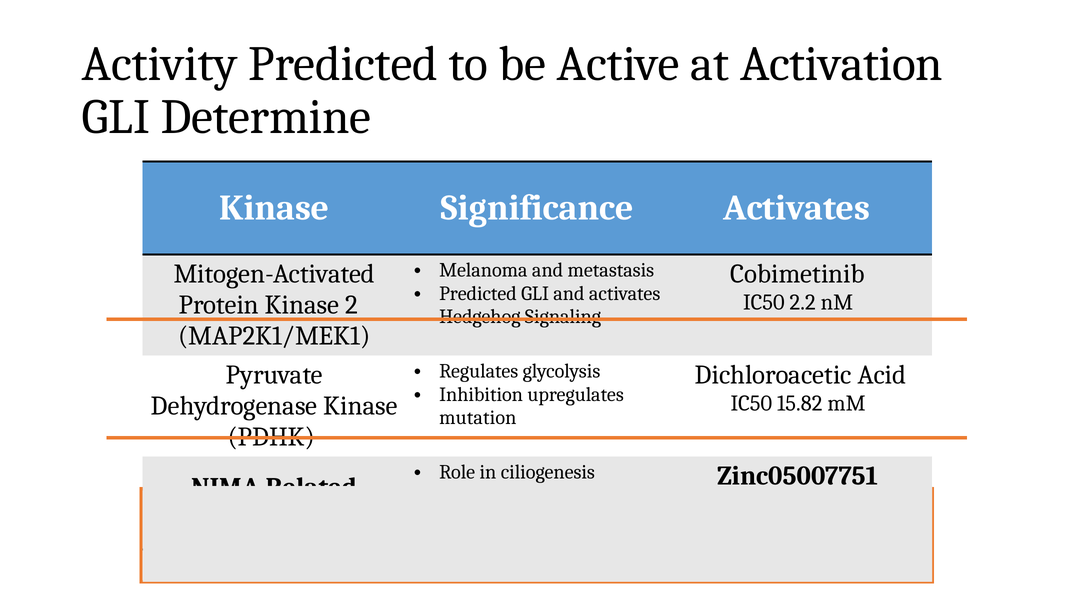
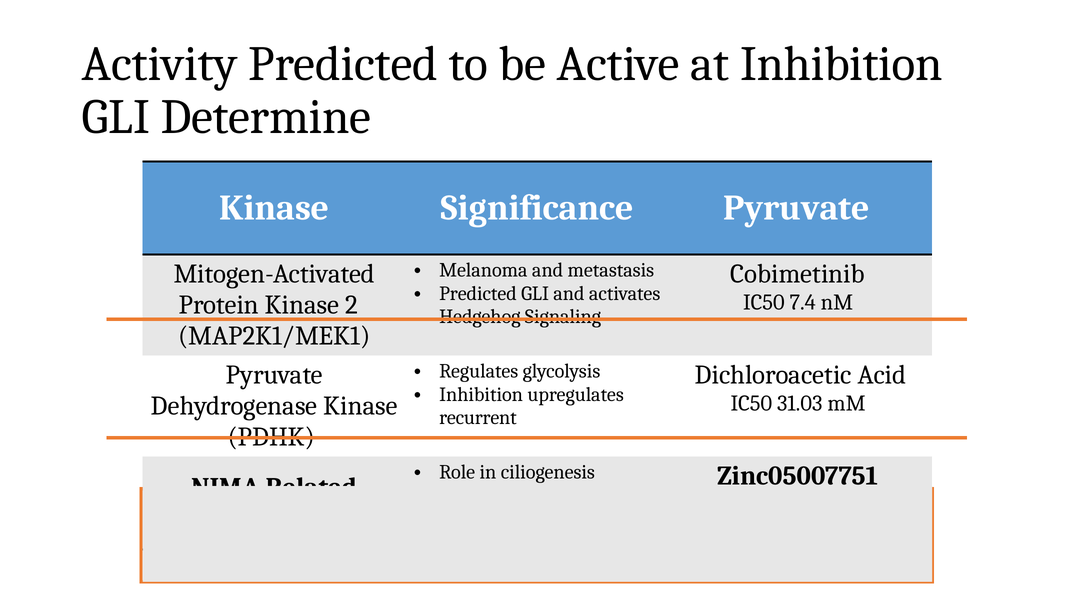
at Activation: Activation -> Inhibition (841, 64)
Significance Activates: Activates -> Pyruvate (797, 208)
2.2: 2.2 -> 7.4 (803, 302)
15.82: 15.82 -> 31.03 (800, 403)
mutation: mutation -> recurrent (478, 417)
